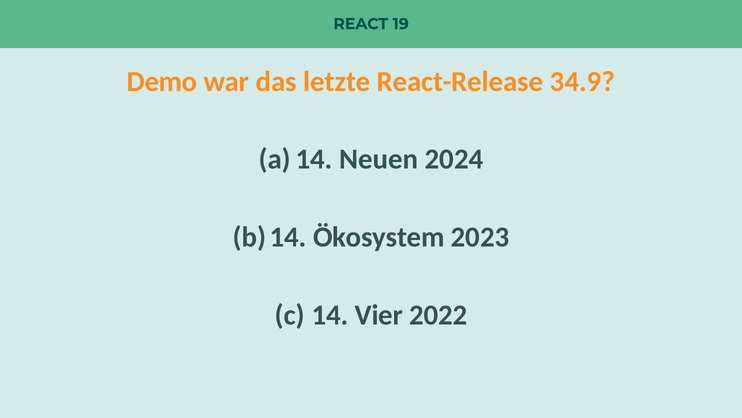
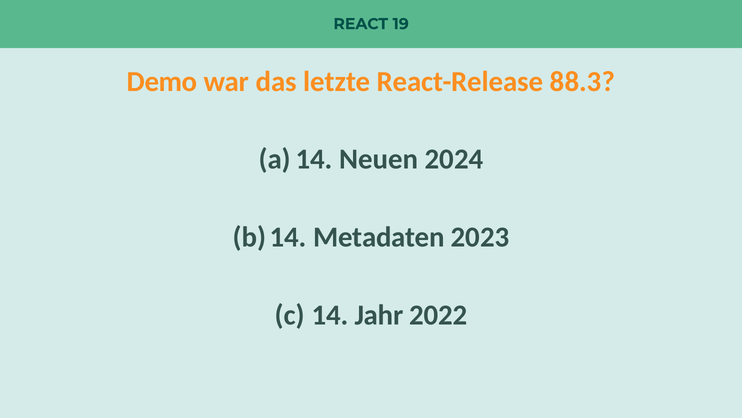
34.9: 34.9 -> 88.3 (582, 82)
Ökosystem: Ökosystem -> Metadaten (379, 237)
Vier: Vier -> Jahr (379, 315)
